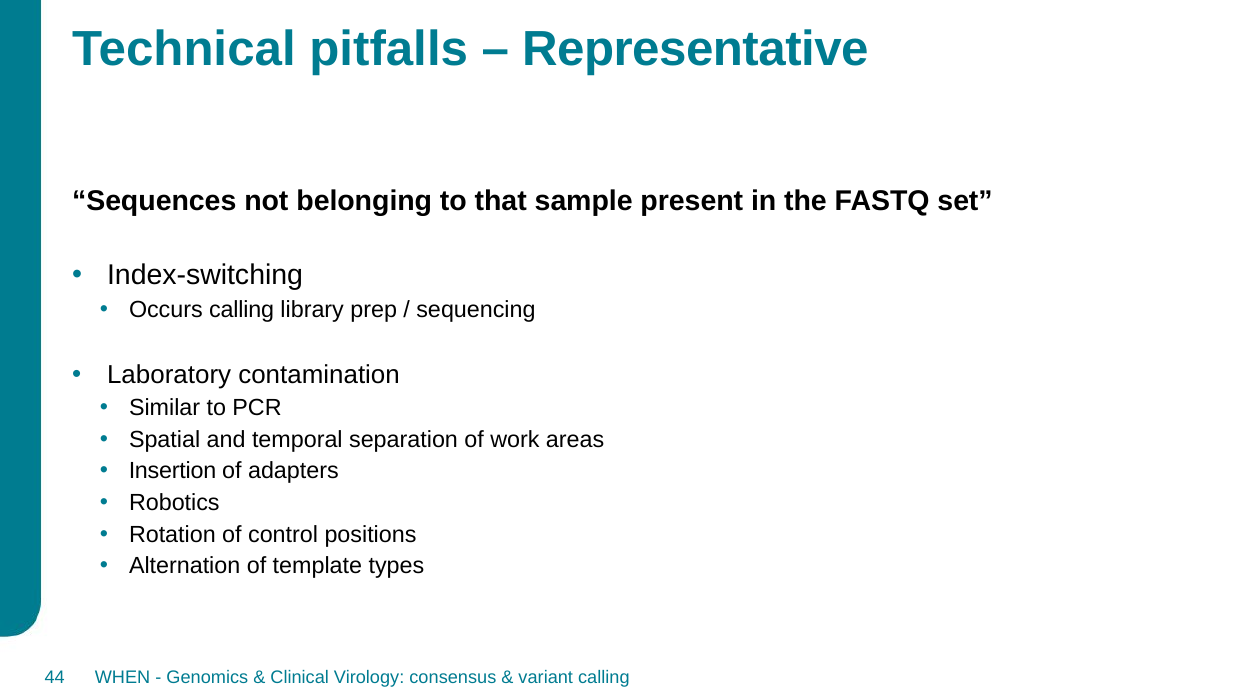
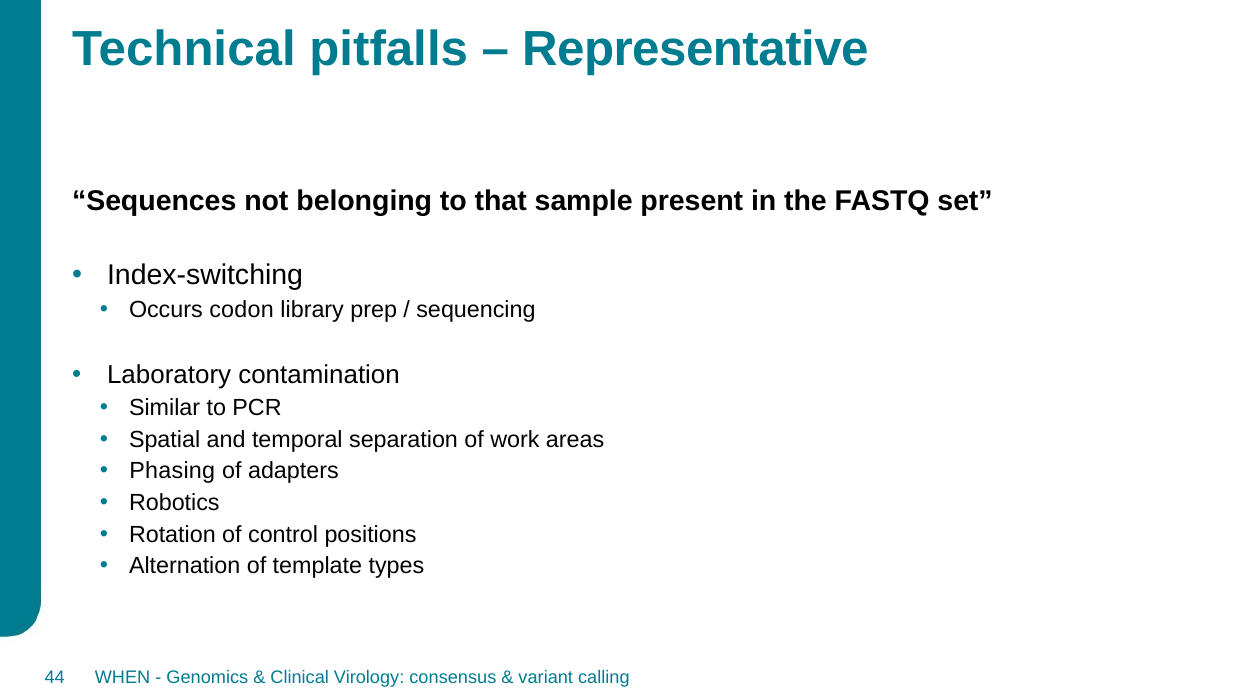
Occurs calling: calling -> codon (241, 310)
Insertion: Insertion -> Phasing (172, 471)
